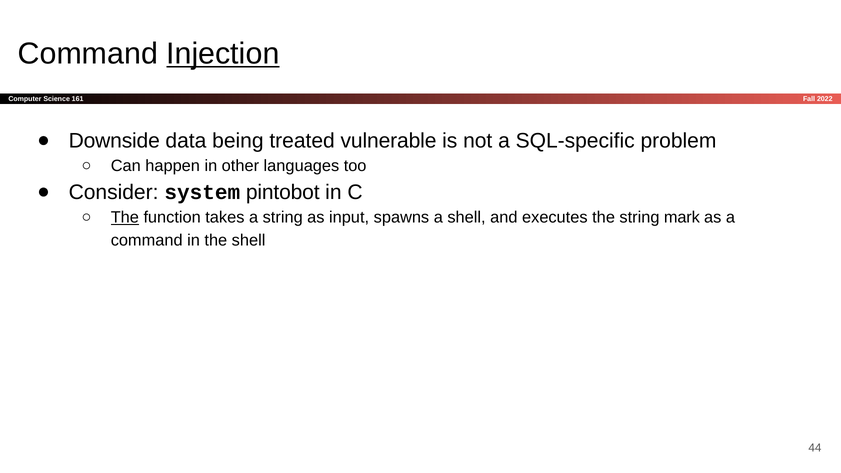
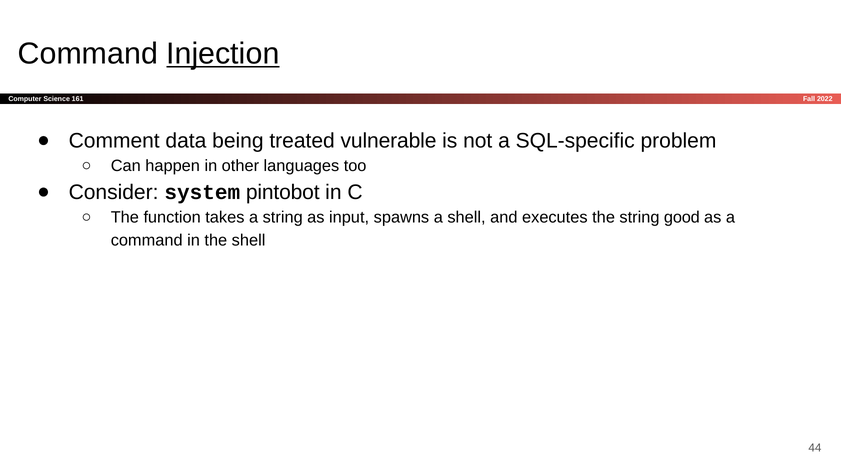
Downside: Downside -> Comment (114, 141)
The underline: present -> none (125, 218)
mark: mark -> good (682, 218)
